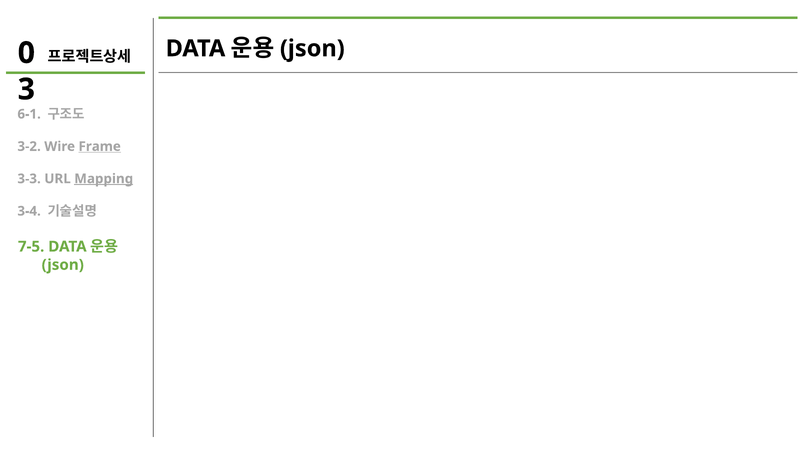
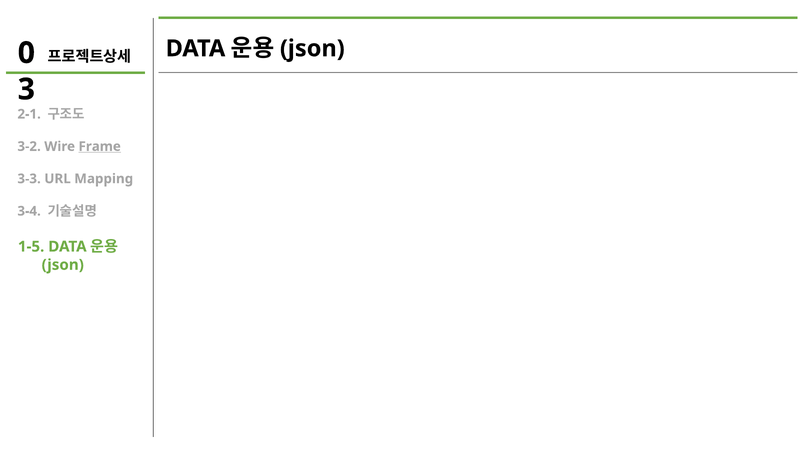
6-1: 6-1 -> 2-1 (29, 114)
Mapping underline: present -> none (104, 179)
7-5: 7-5 -> 1-5 (31, 247)
